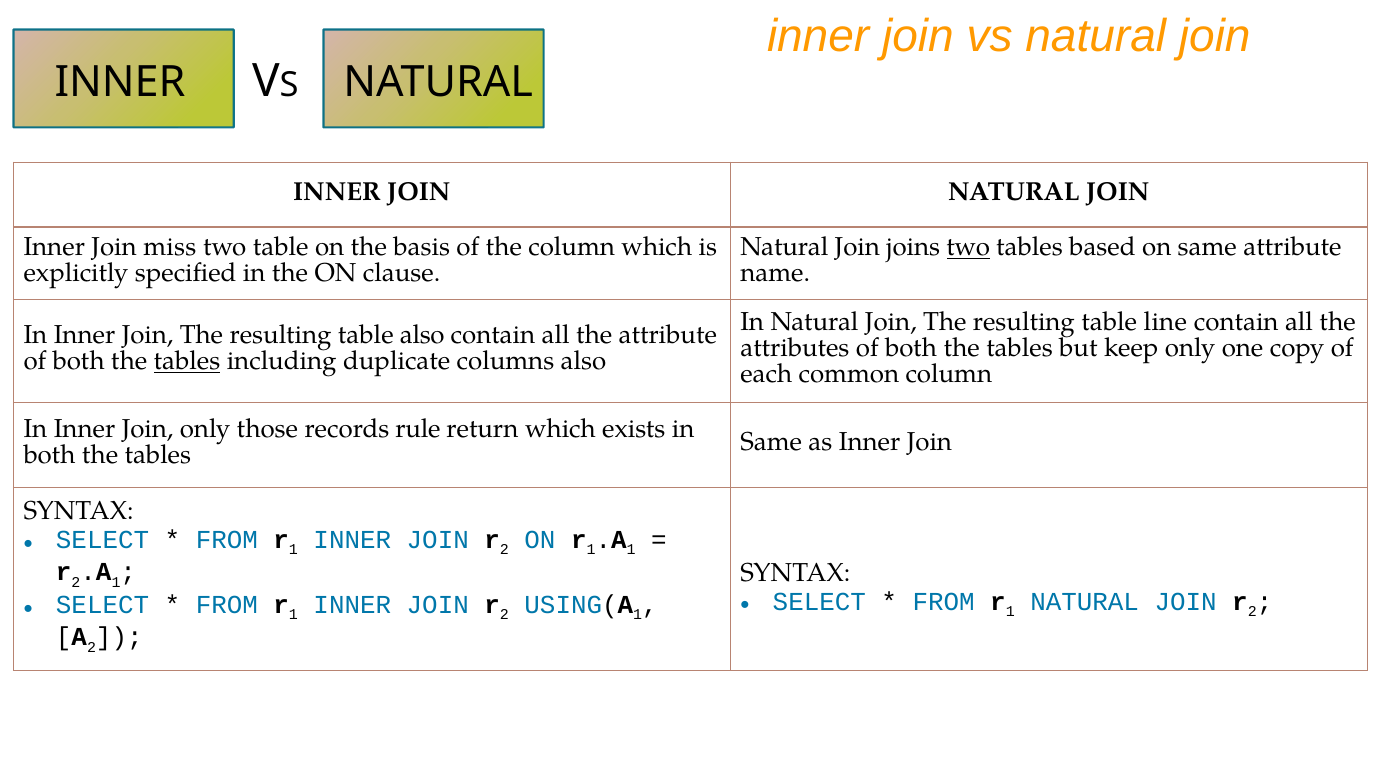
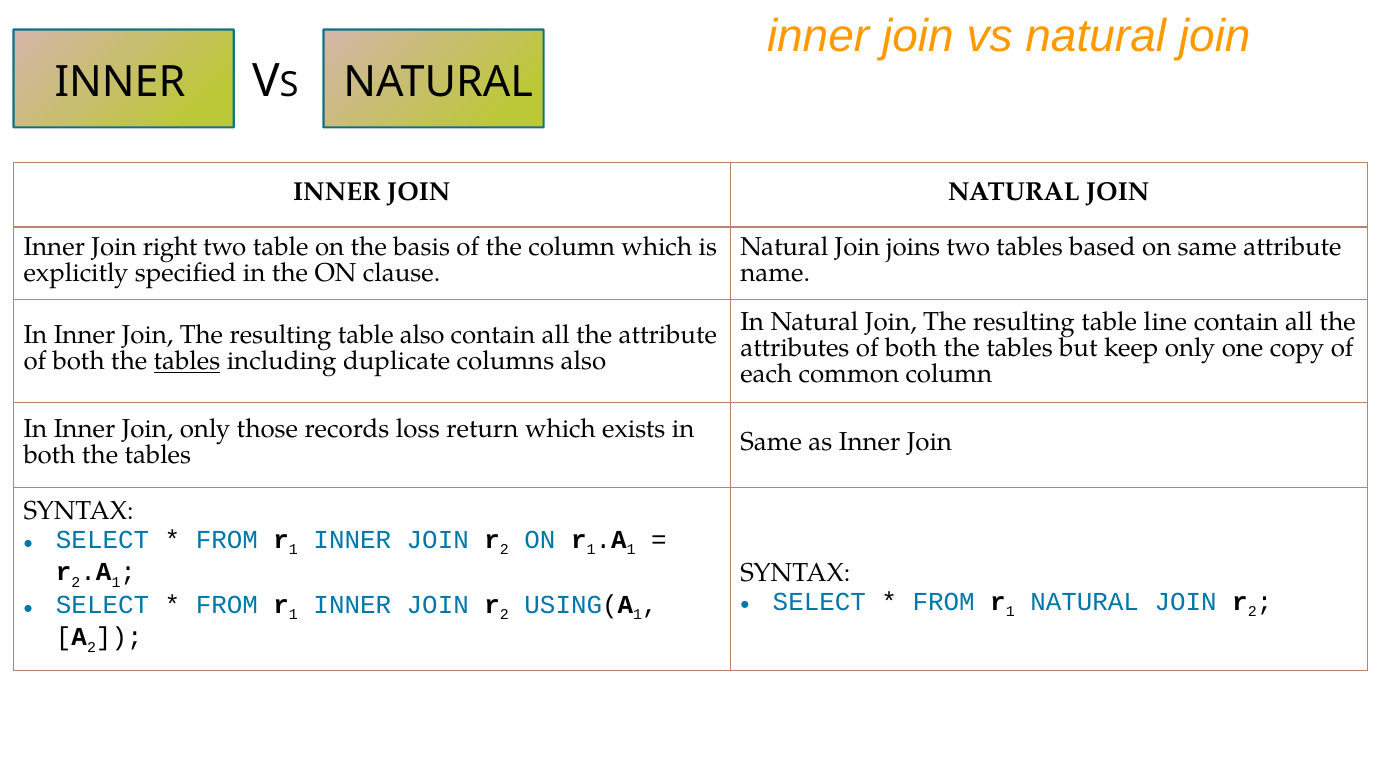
miss: miss -> right (170, 247)
two underline: present -> none (968, 247)
rule: rule -> loss (418, 429)
